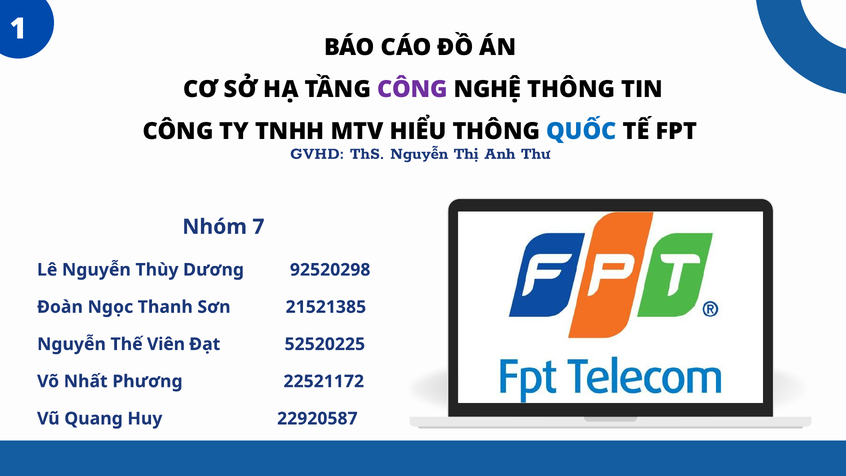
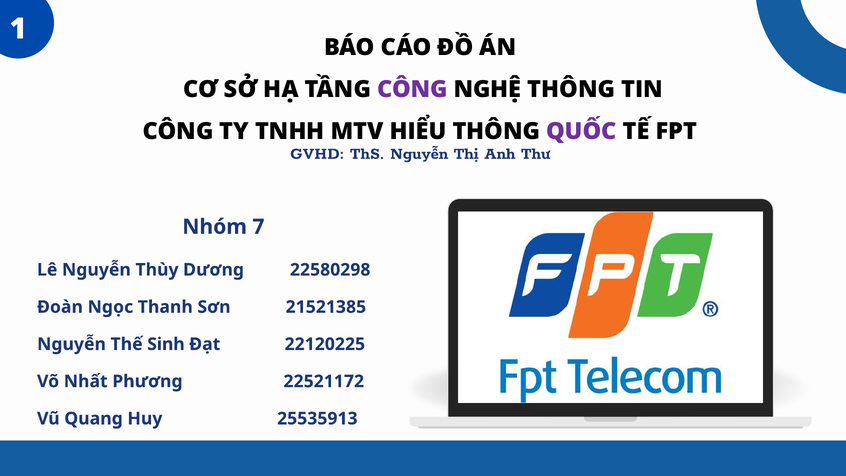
QUỐC colour: blue -> purple (581, 132)
92520298: 92520298 -> 22580298 (330, 270)
Viên: Viên -> Sinh (166, 344)
52520225: 52520225 -> 22120225 (325, 344)
22920587: 22920587 -> 25535913 (317, 419)
